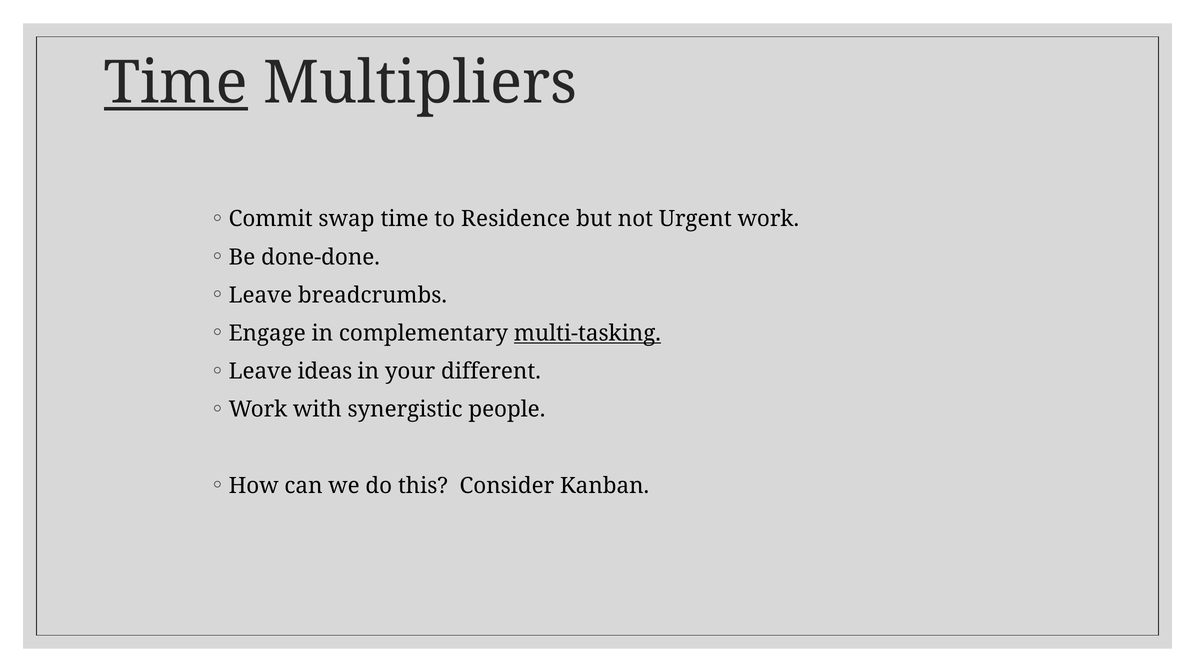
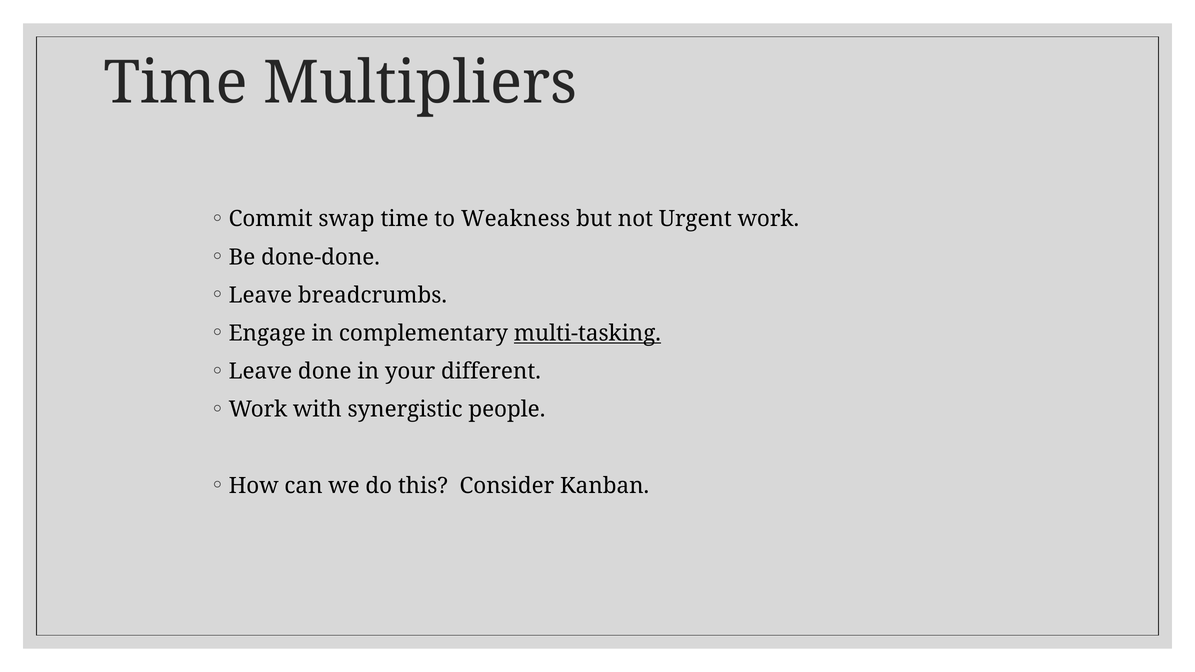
Time underline: present -> none (176, 83)
Residence: Residence -> Weakness (516, 219)
ideas: ideas -> done (325, 372)
